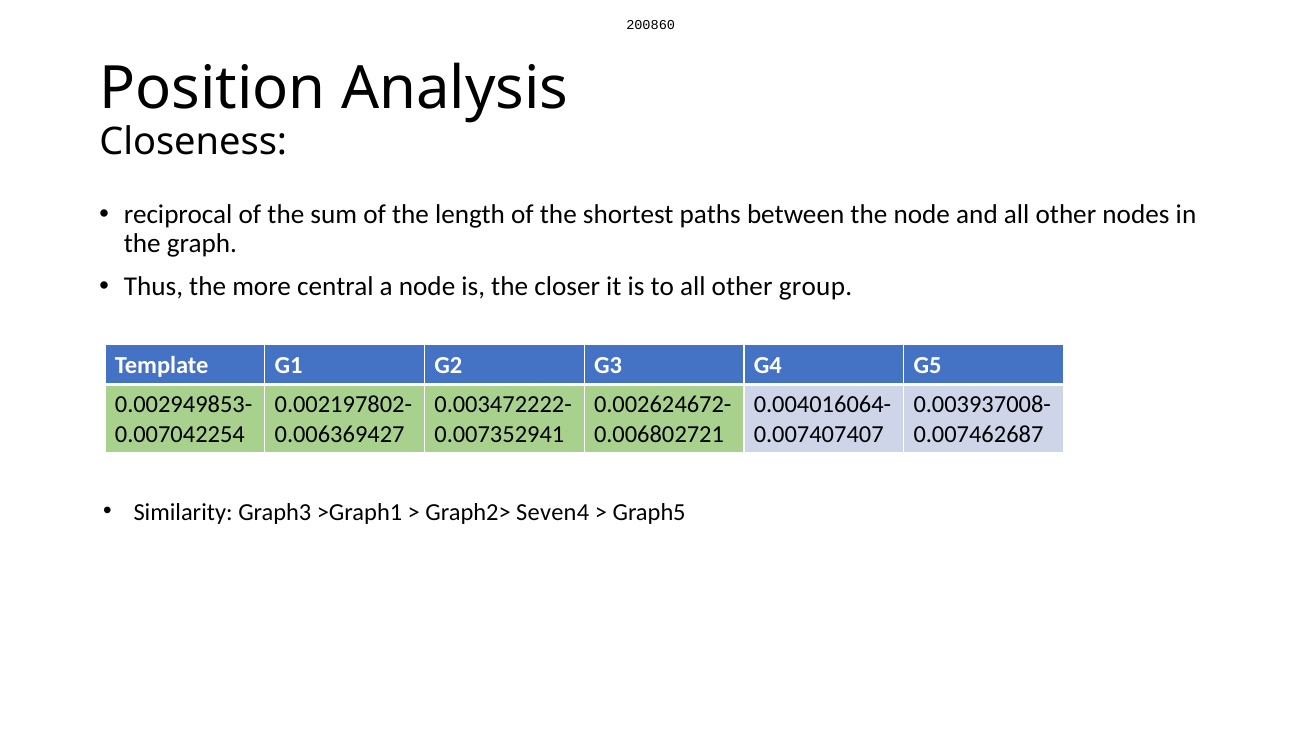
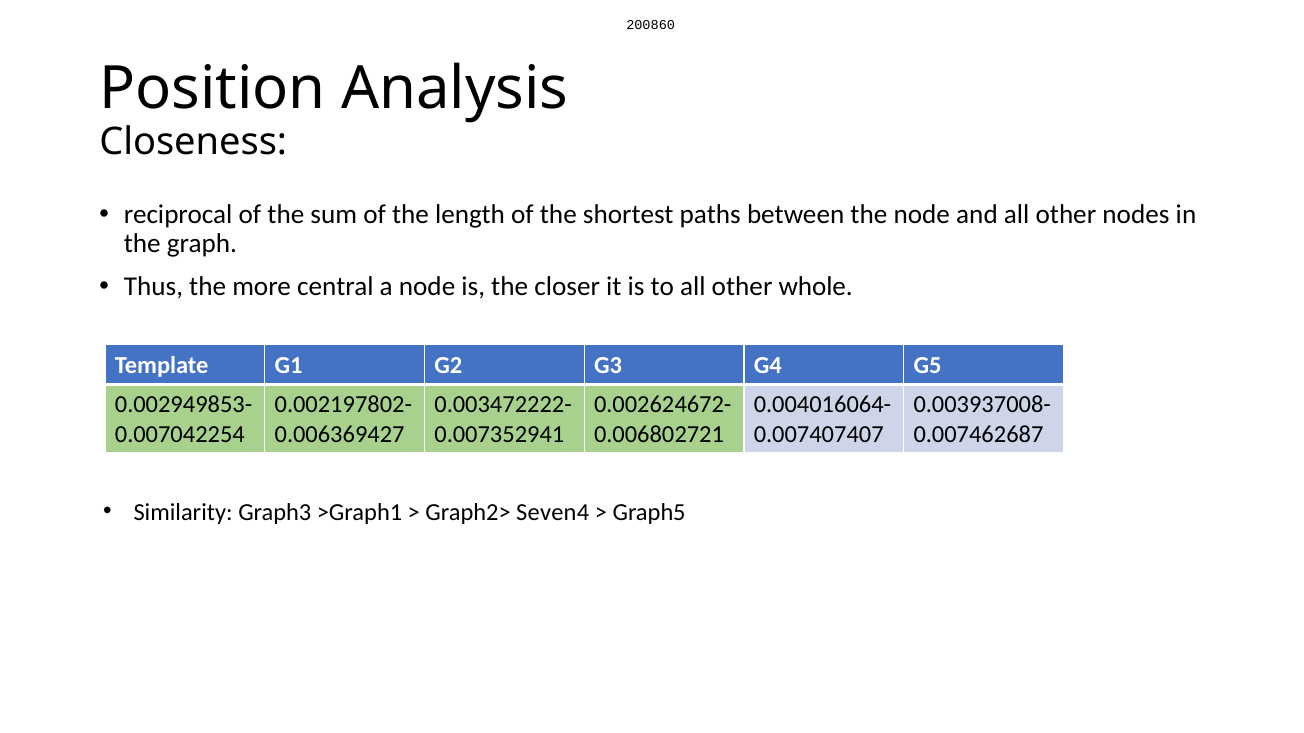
group: group -> whole (816, 287)
